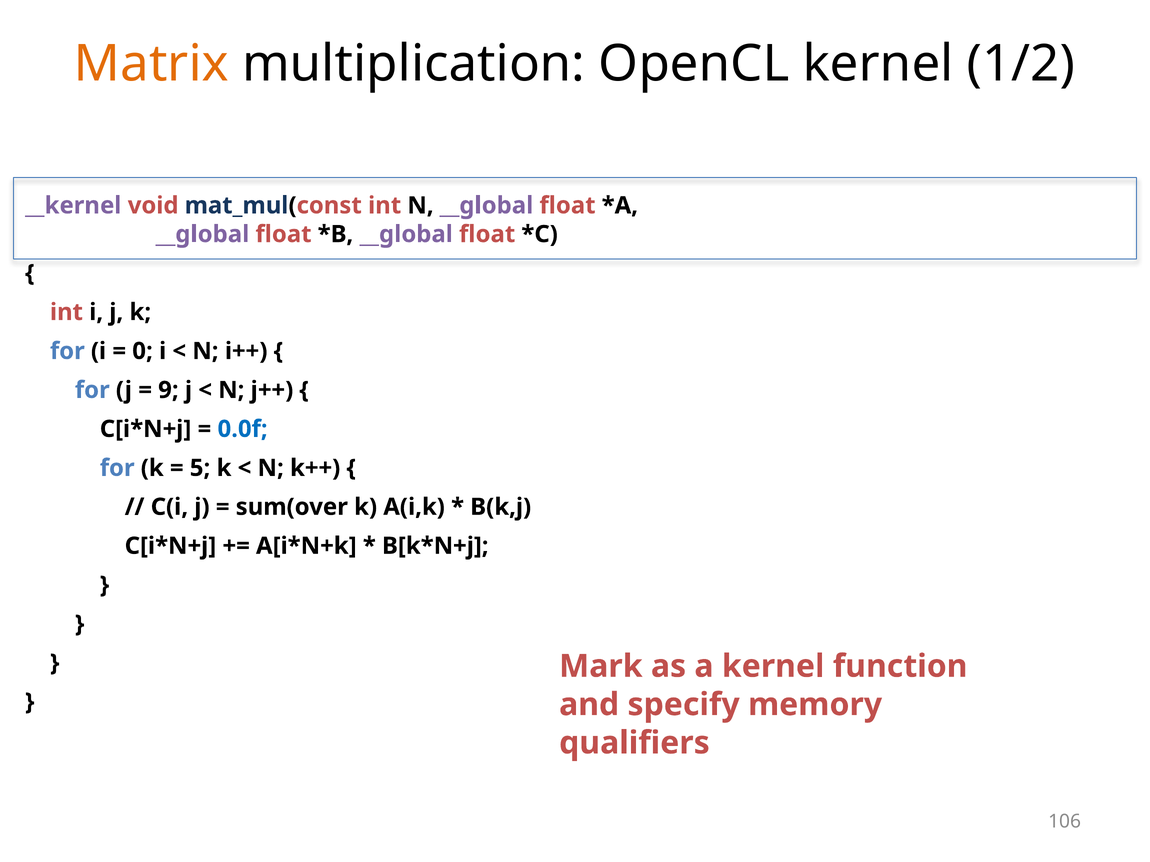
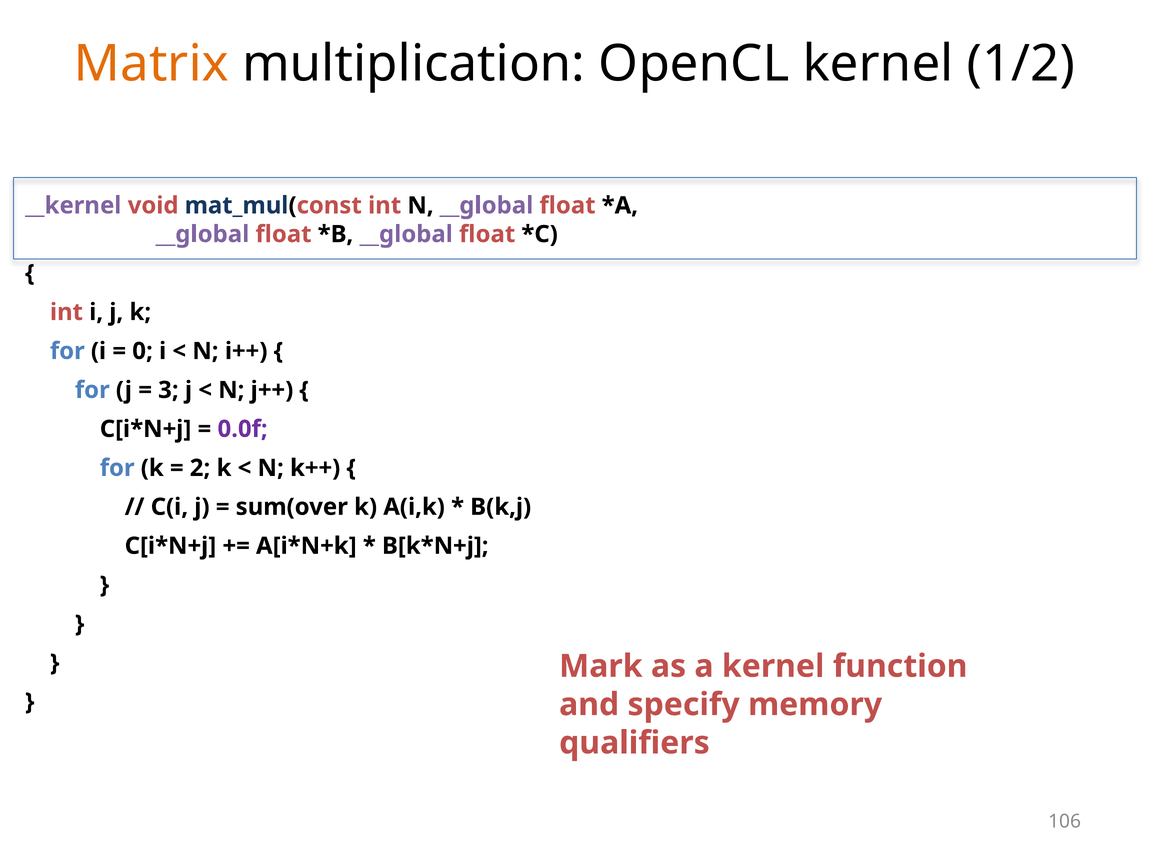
9: 9 -> 3 (168, 390)
0.0f colour: blue -> purple (243, 429)
5: 5 -> 2 (200, 468)
